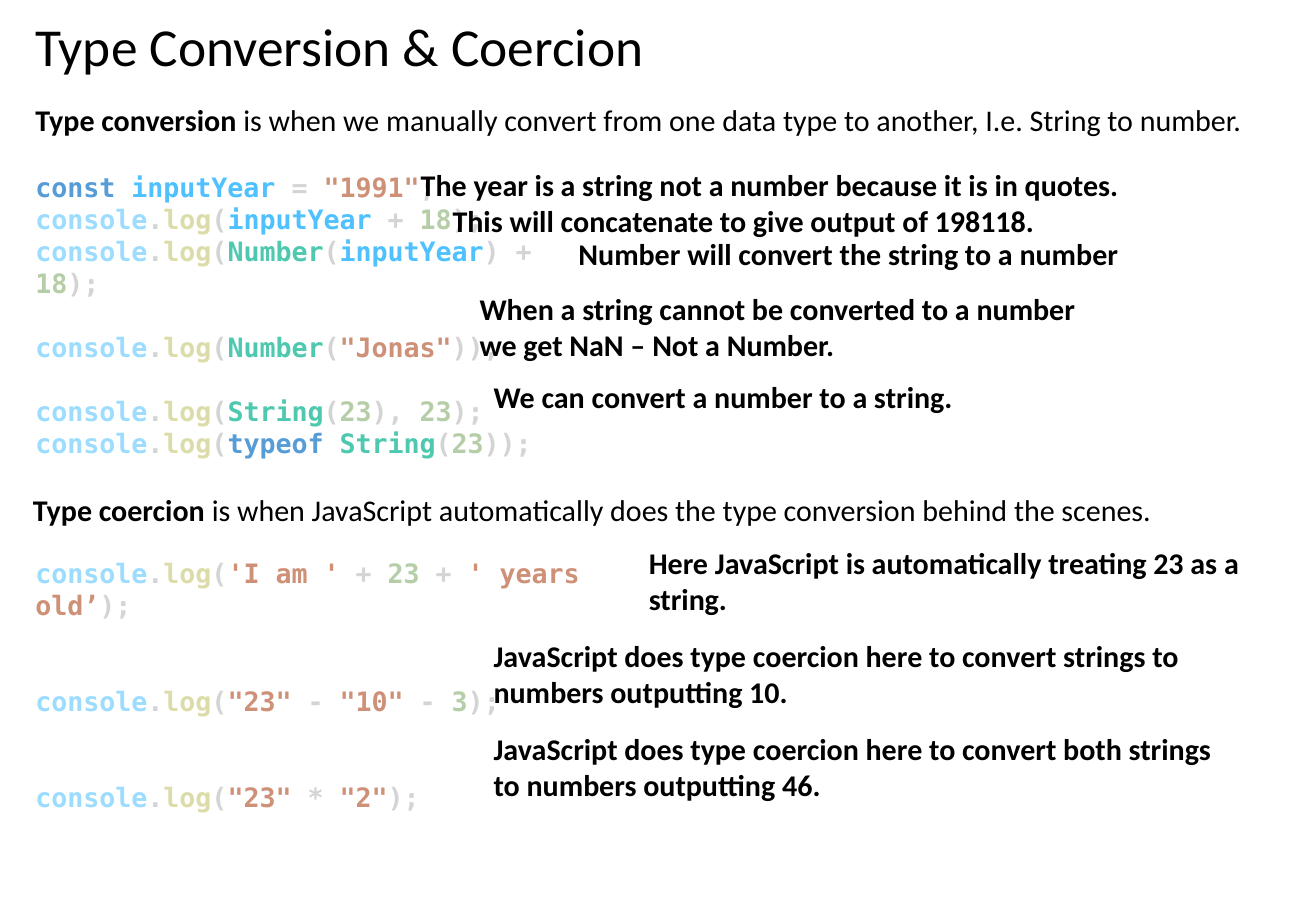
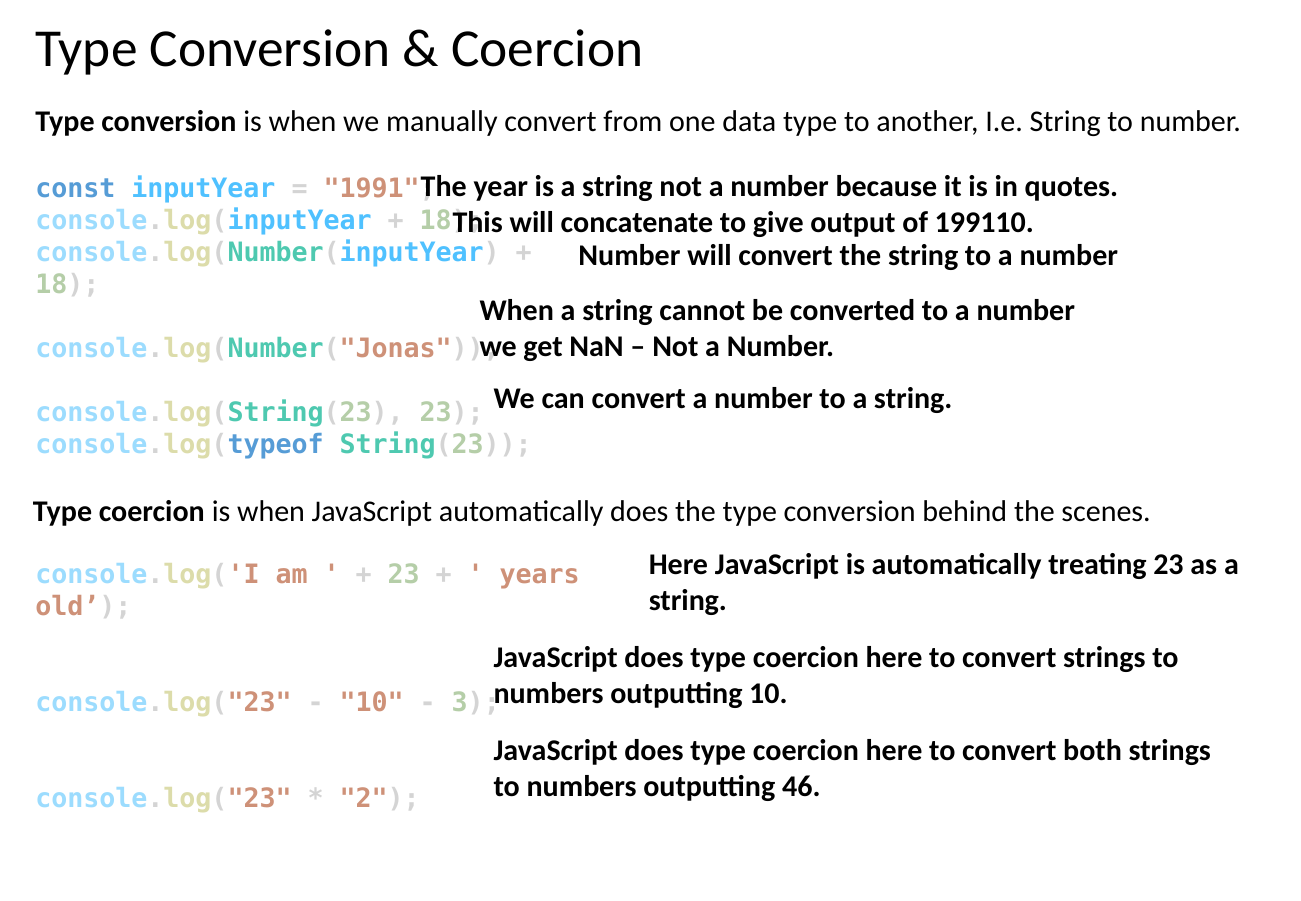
198118: 198118 -> 199110 (984, 223)
